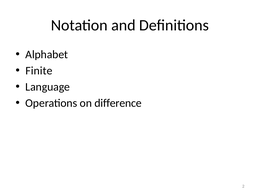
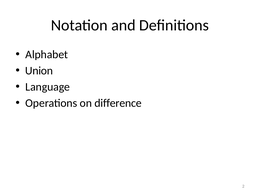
Finite: Finite -> Union (39, 71)
